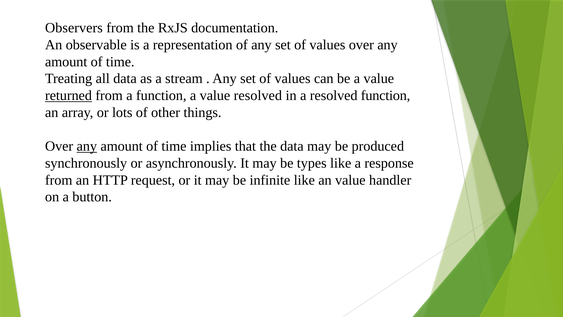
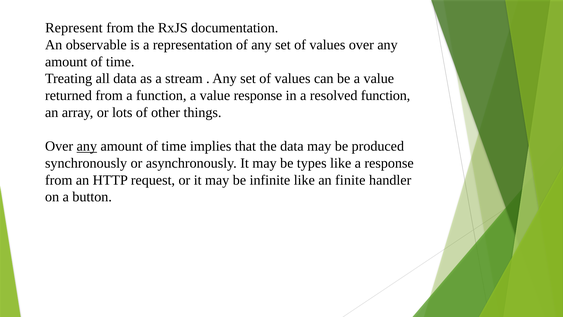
Observers: Observers -> Represent (74, 28)
returned underline: present -> none (68, 95)
value resolved: resolved -> response (258, 95)
an value: value -> finite (350, 180)
